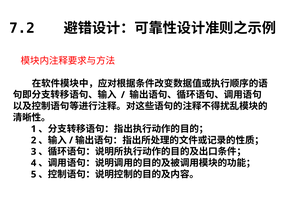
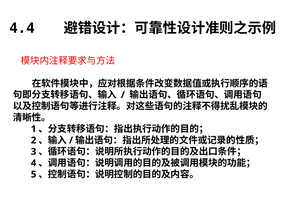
7.2: 7.2 -> 4.4 (22, 28)
